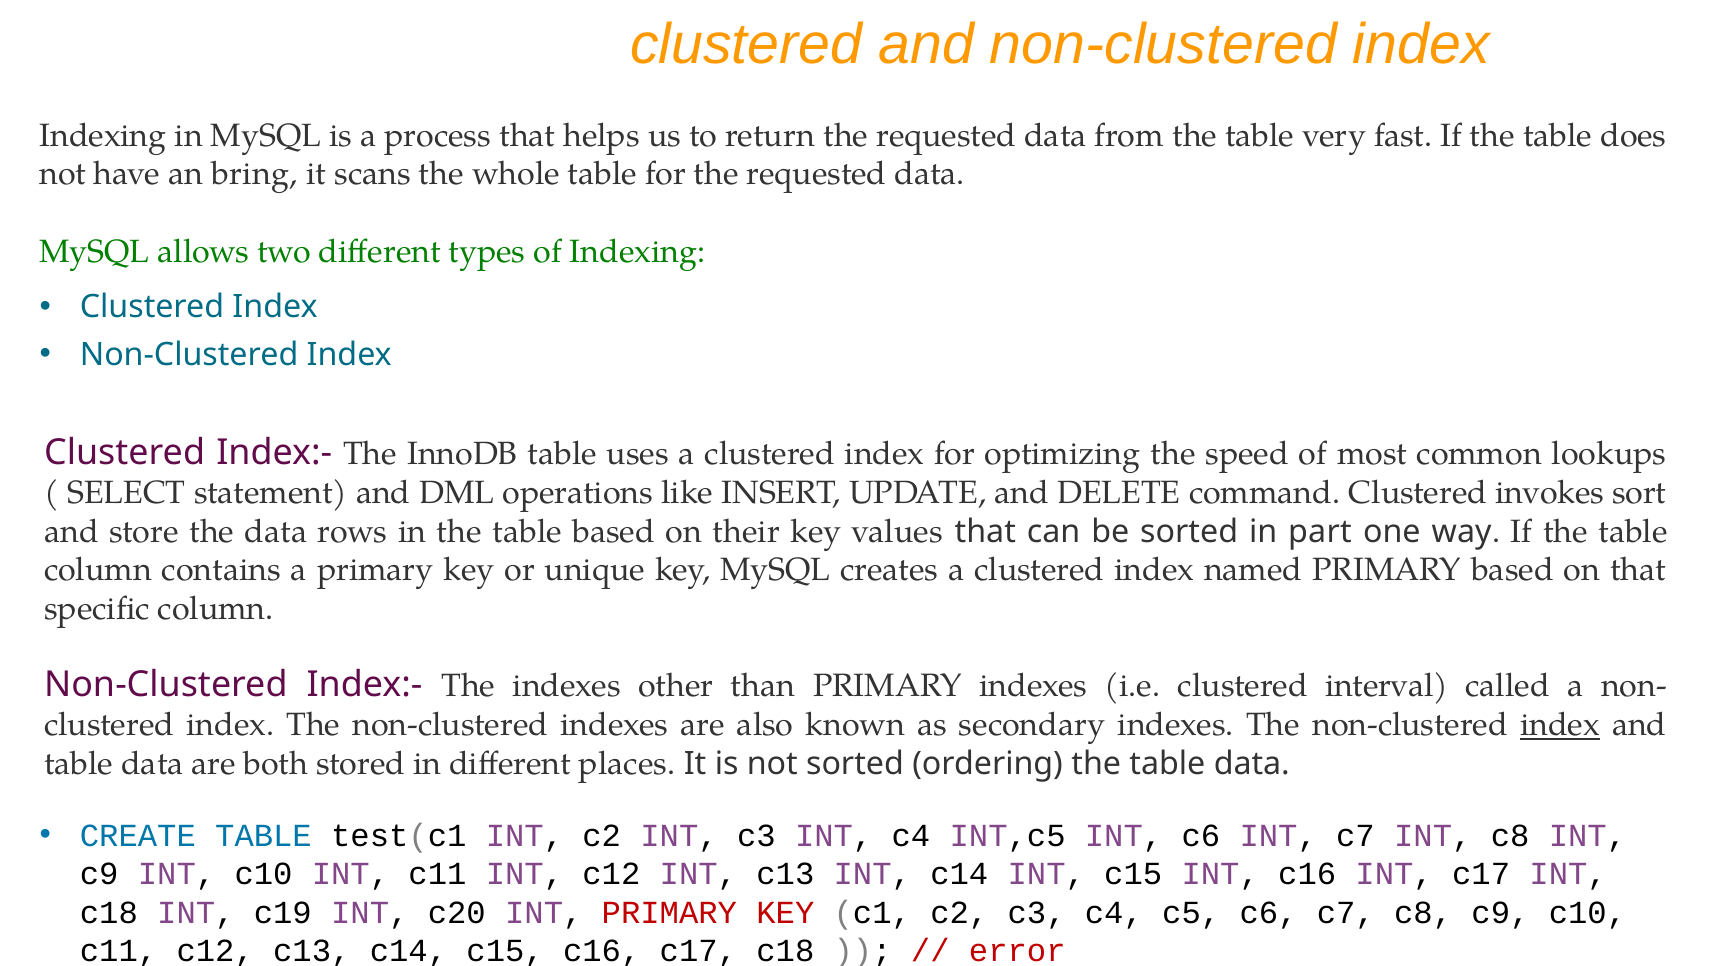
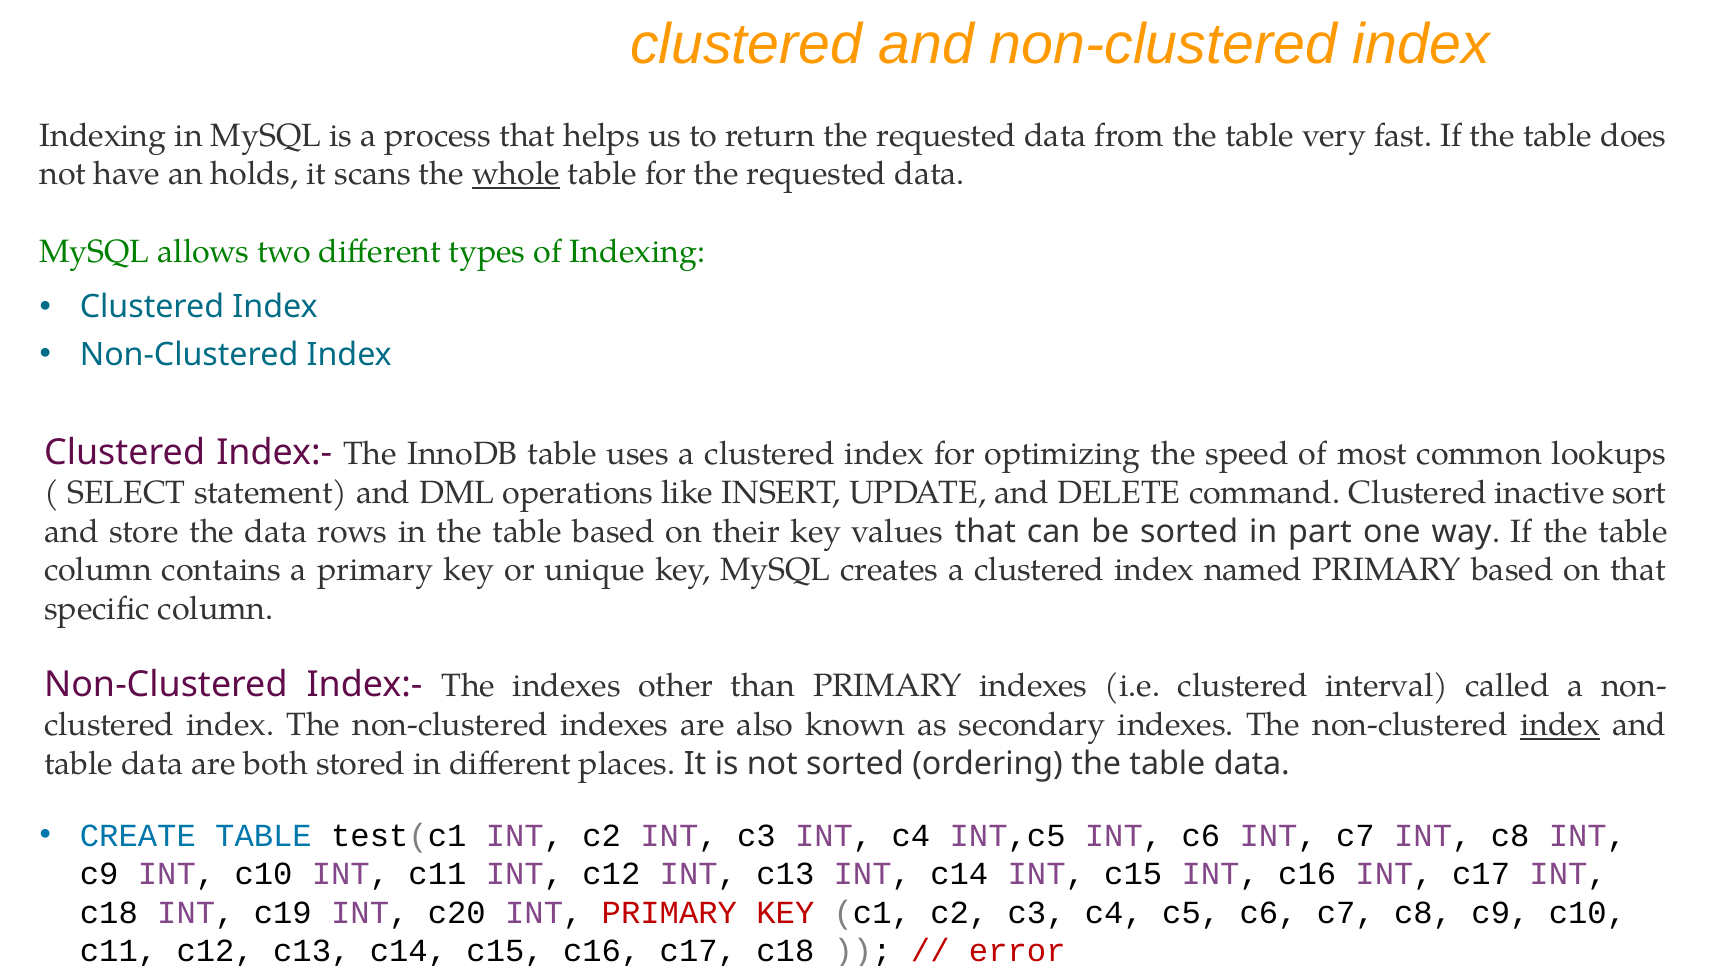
bring: bring -> holds (255, 174)
whole underline: none -> present (516, 174)
invokes: invokes -> inactive (1550, 493)
